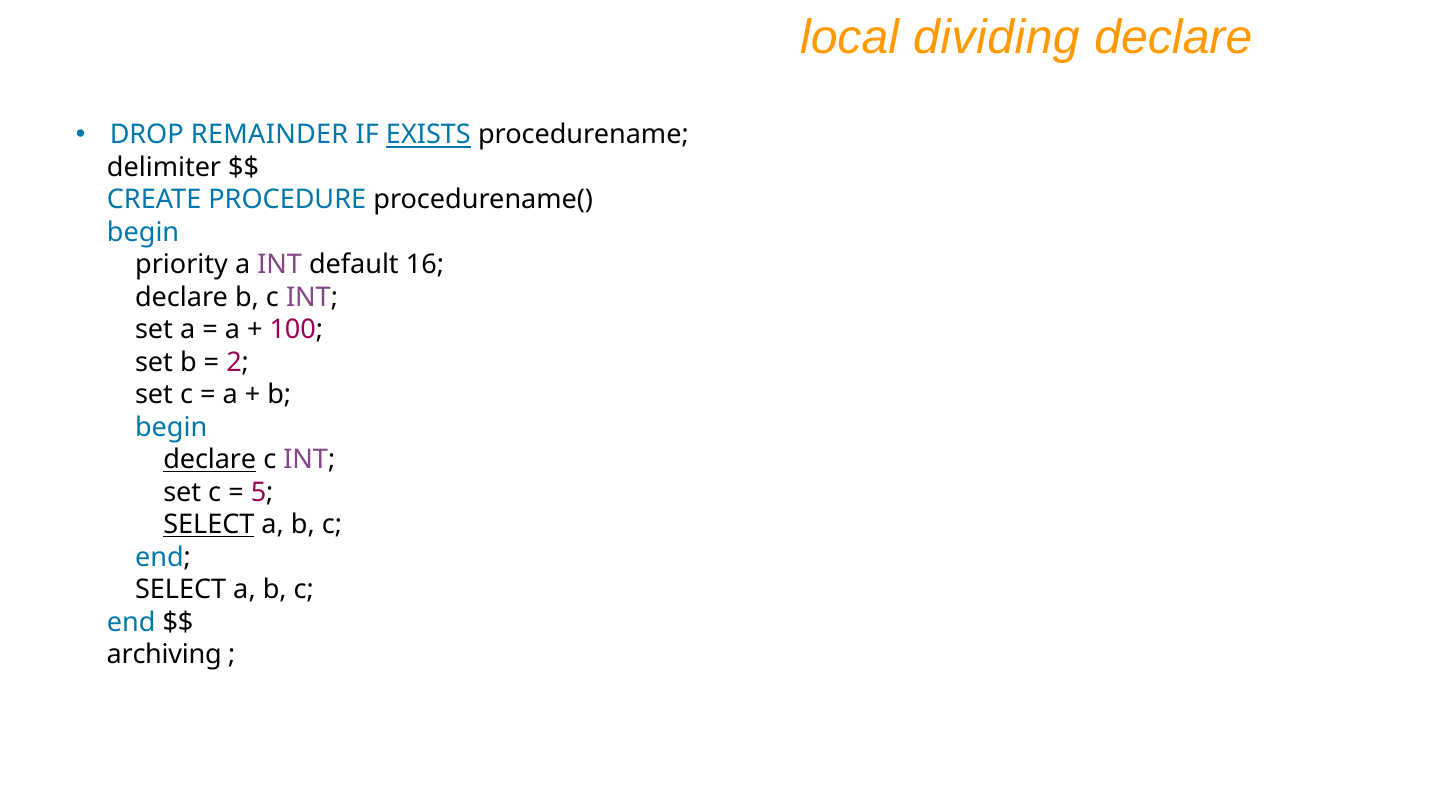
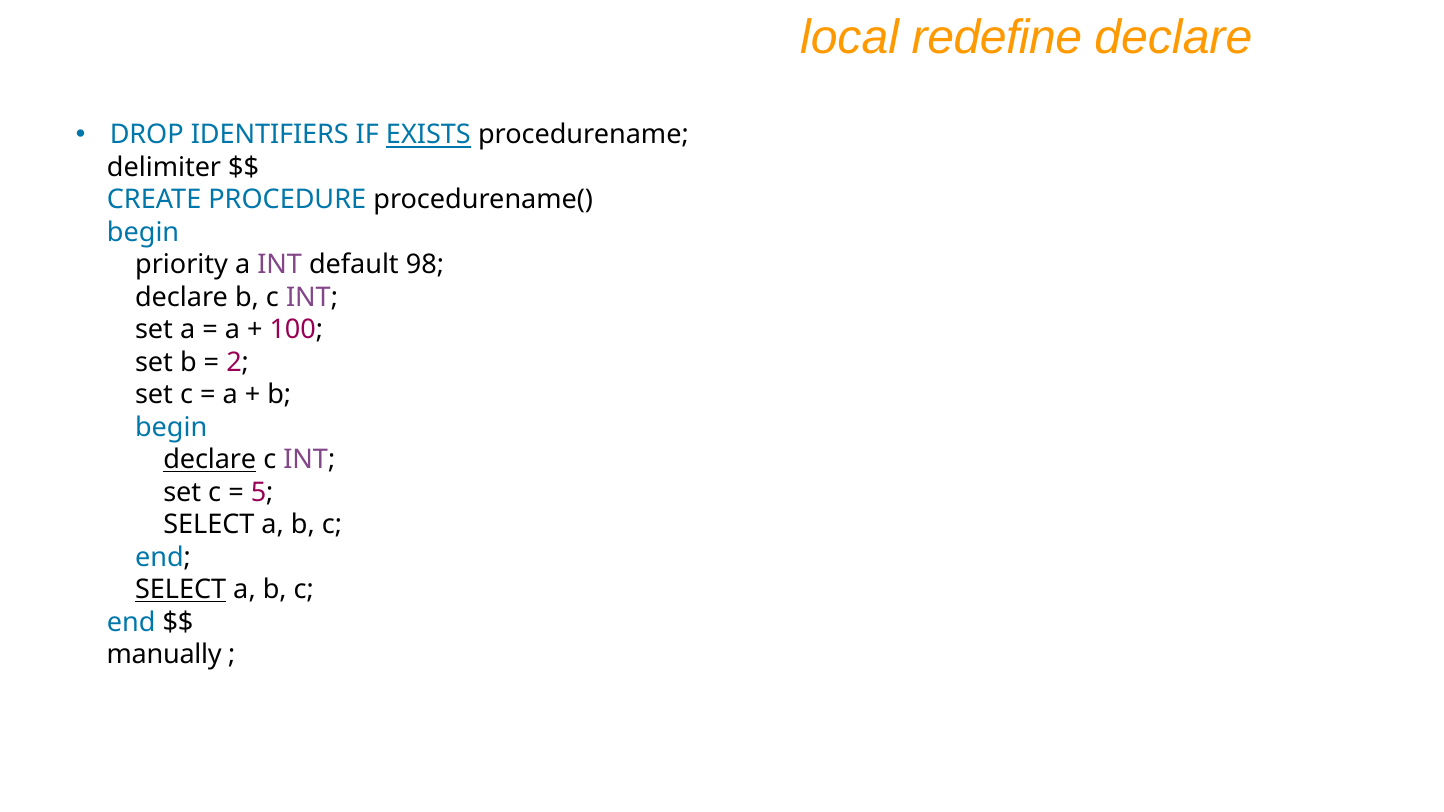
dividing: dividing -> redefine (997, 38)
REMAINDER: REMAINDER -> IDENTIFIERS (270, 135)
16: 16 -> 98 (425, 265)
SELECT underline: present -> none (209, 525)
SELECT underline: none -> present (181, 590)
archiving: archiving -> manually (164, 655)
